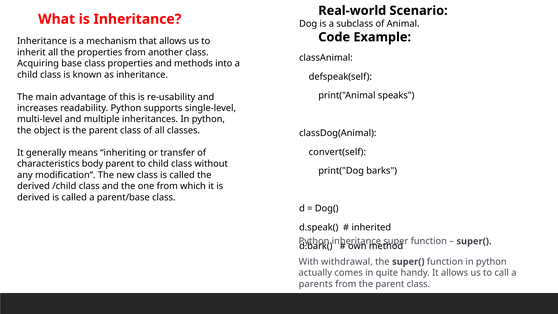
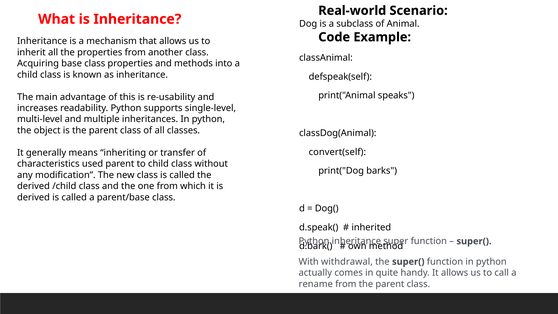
body: body -> used (93, 164)
parents: parents -> rename (316, 284)
